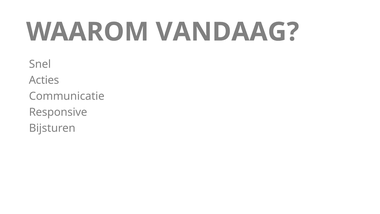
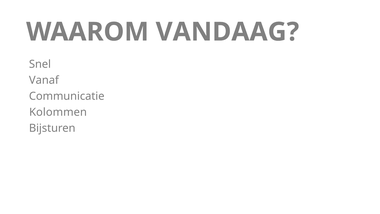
Acties: Acties -> Vanaf (44, 80)
Responsive: Responsive -> Kolommen (58, 112)
